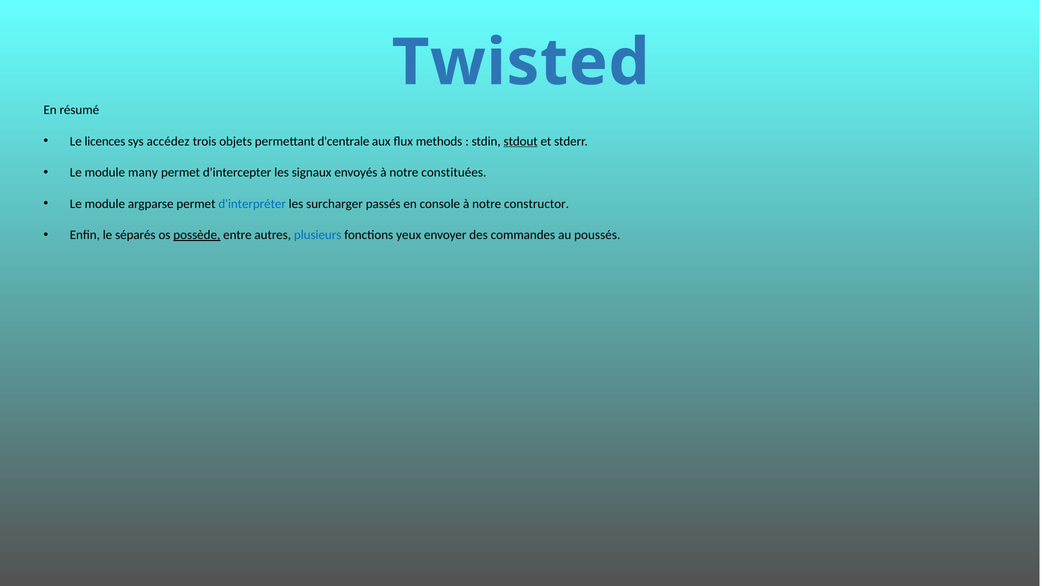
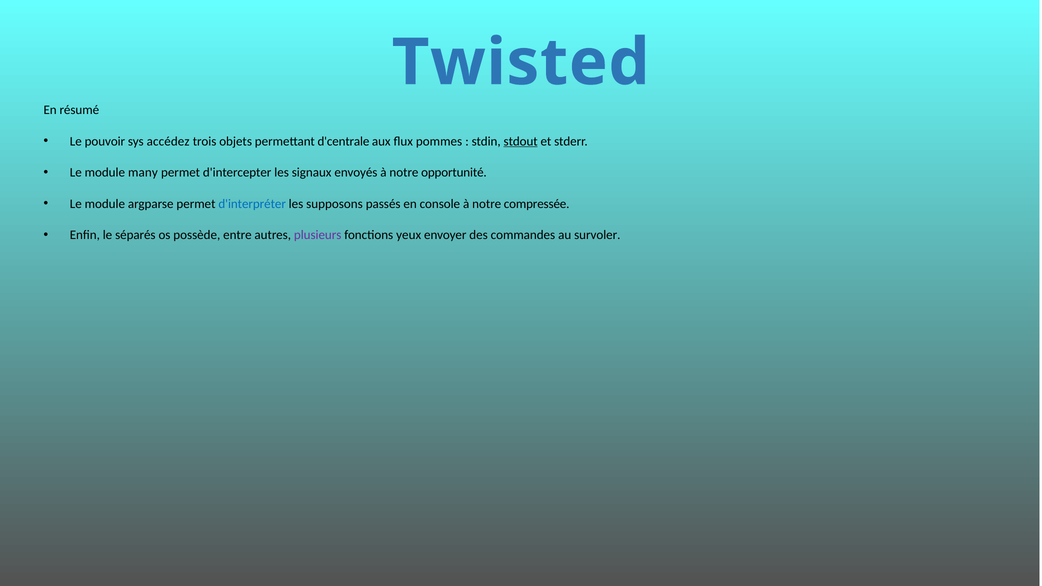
licences: licences -> pouvoir (105, 141)
methods: methods -> pommes (439, 141)
constituées: constituées -> opportunité (454, 173)
surcharger: surcharger -> supposons (334, 204)
constructor: constructor -> compressée (537, 204)
possède underline: present -> none (197, 235)
plusieurs colour: blue -> purple (318, 235)
poussés: poussés -> survoler (597, 235)
